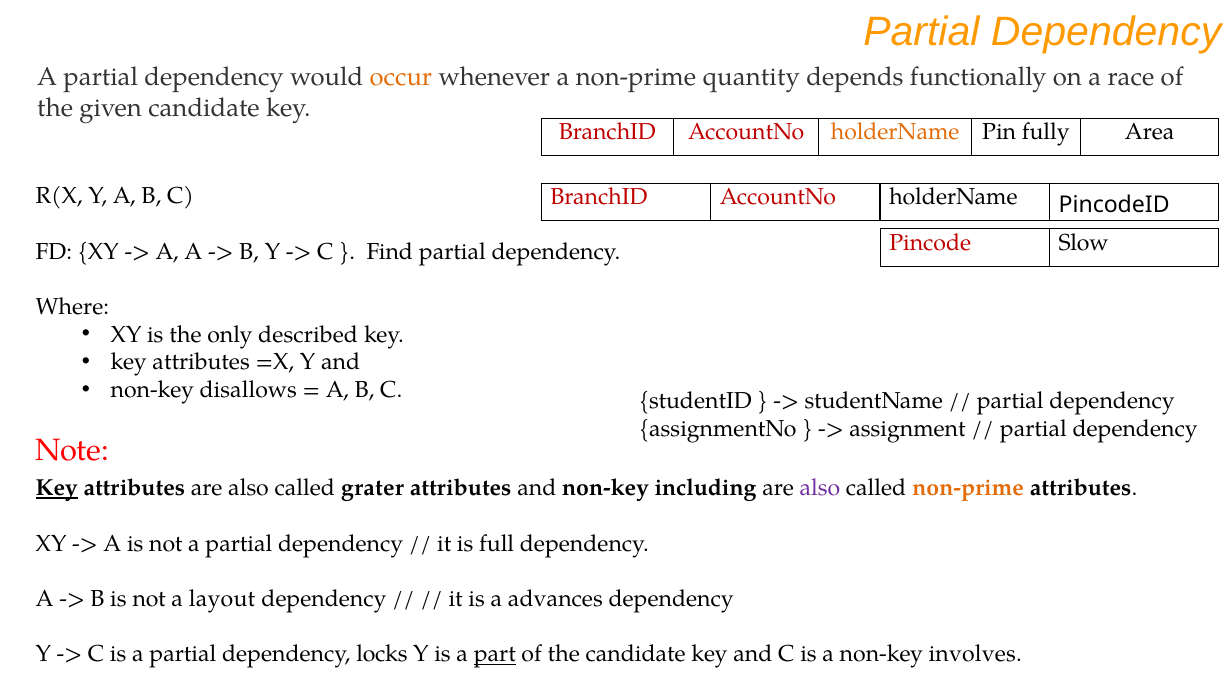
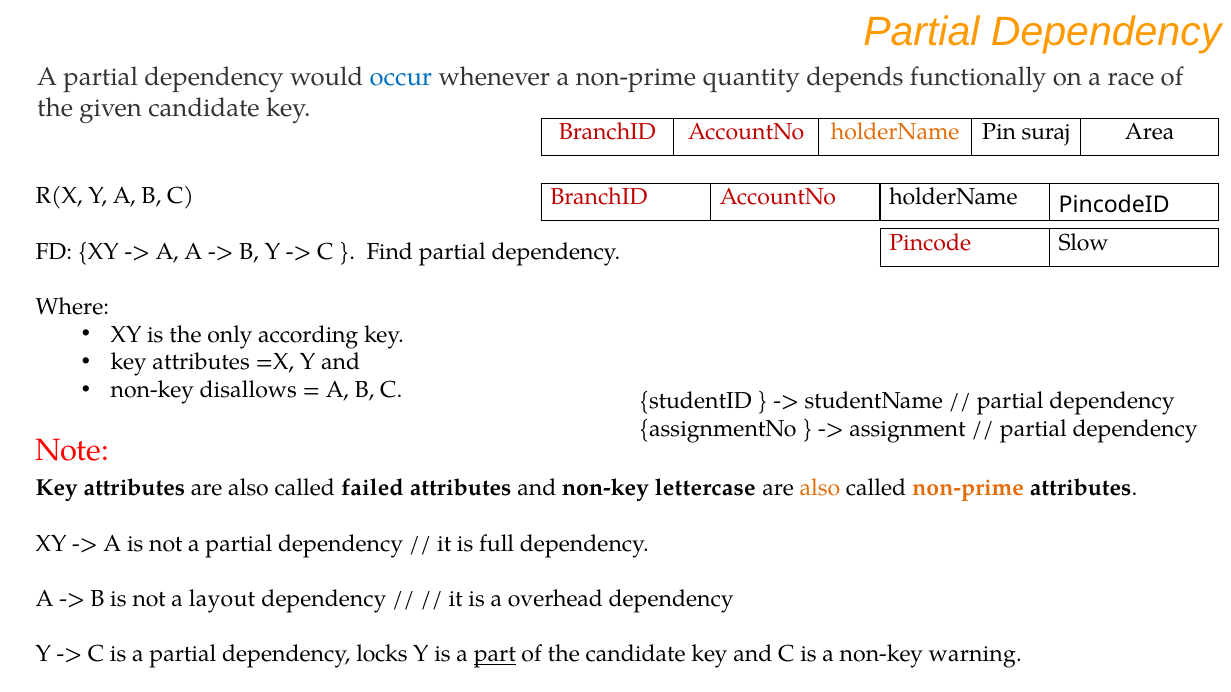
occur colour: orange -> blue (401, 77)
fully: fully -> suraj (1046, 132)
described: described -> according (308, 335)
Key underline: present -> none (57, 489)
grater: grater -> failed (372, 489)
including: including -> lettercase (705, 489)
also colour: purple -> orange (820, 489)
advances: advances -> overhead (555, 599)
involves: involves -> warning (975, 655)
